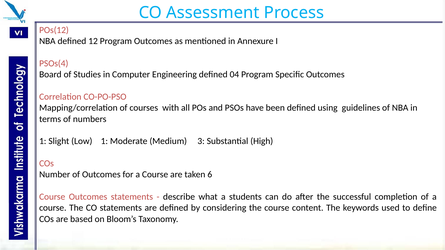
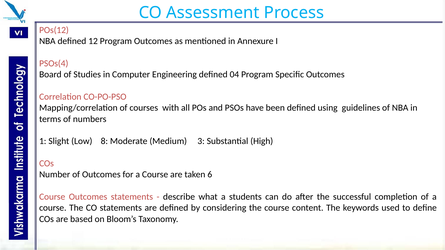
Low 1: 1 -> 8 (104, 141)
